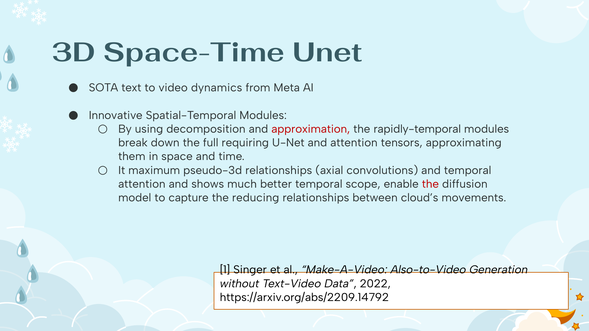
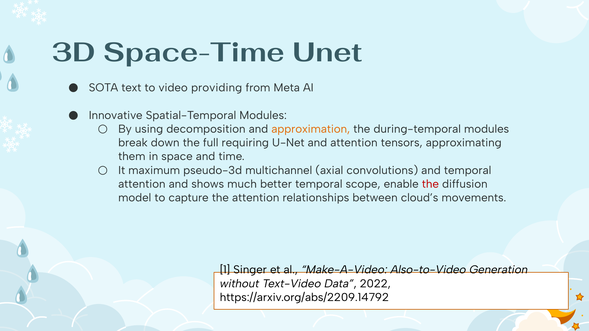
dynamics: dynamics -> providing (217, 88)
approximation colour: red -> orange (311, 129)
rapidly-temporal: rapidly-temporal -> during-temporal (417, 129)
pseudo-3d relationships: relationships -> multichannel (279, 170)
the reducing: reducing -> attention (256, 198)
